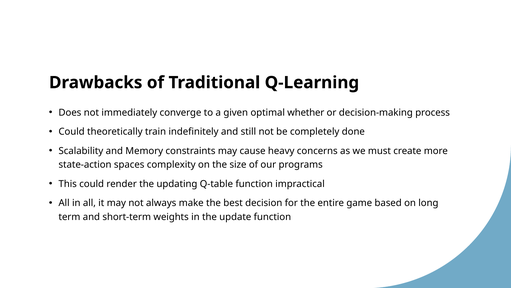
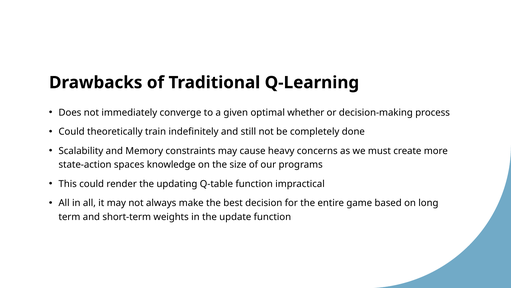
complexity: complexity -> knowledge (171, 164)
